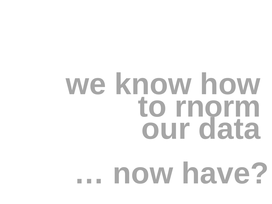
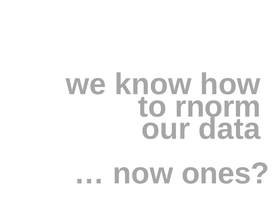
have: have -> ones (225, 174)
